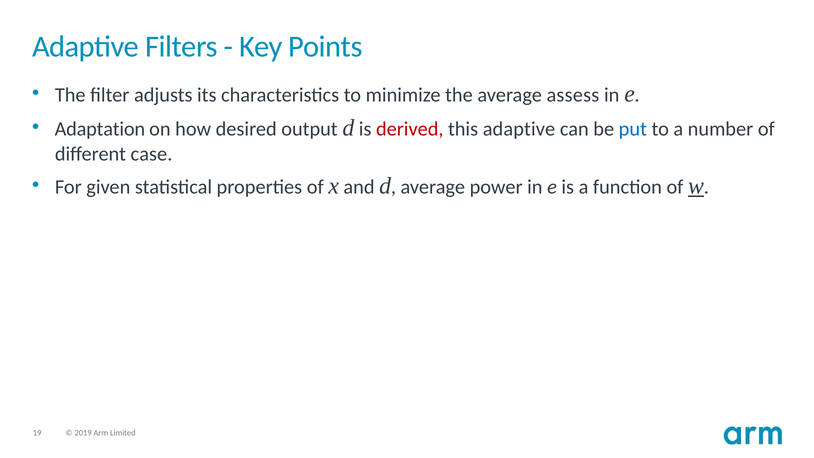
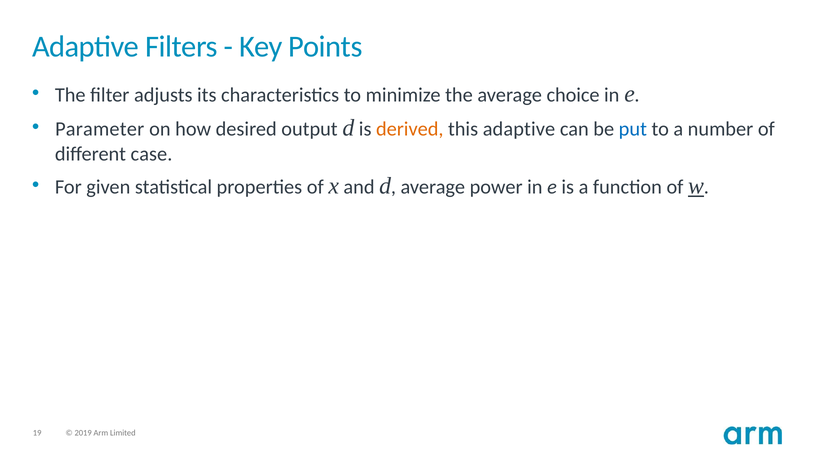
assess: assess -> choice (573, 95)
Adaptation: Adaptation -> Parameter (100, 129)
derived colour: red -> orange (410, 129)
